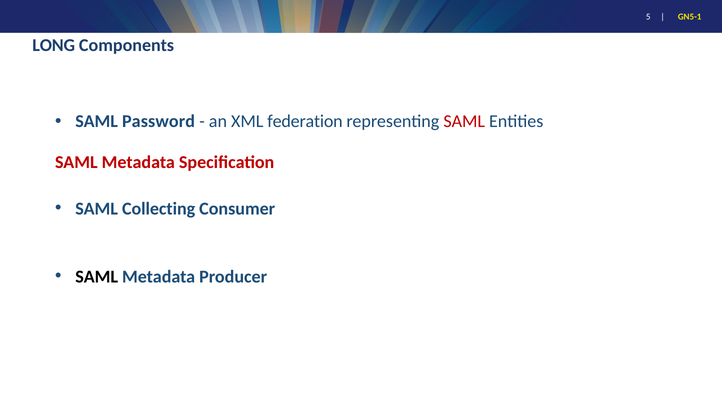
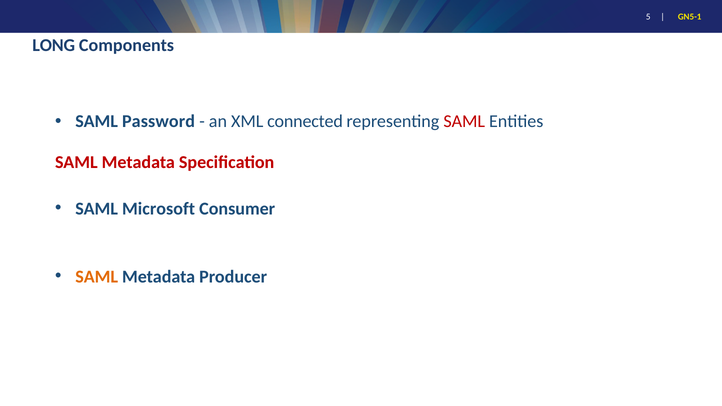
federation: federation -> connected (305, 121)
Collecting: Collecting -> Microsoft (159, 209)
SAML colour: black -> orange (97, 277)
